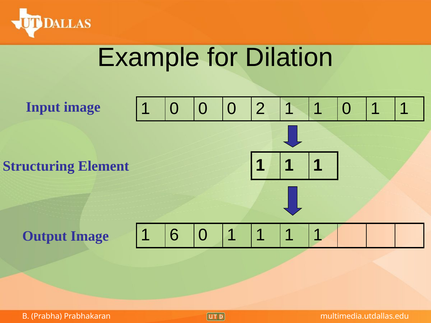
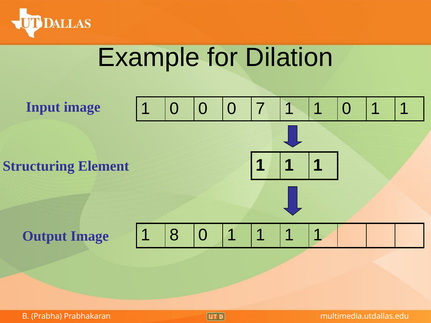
2: 2 -> 7 (260, 109)
6: 6 -> 8 (174, 235)
